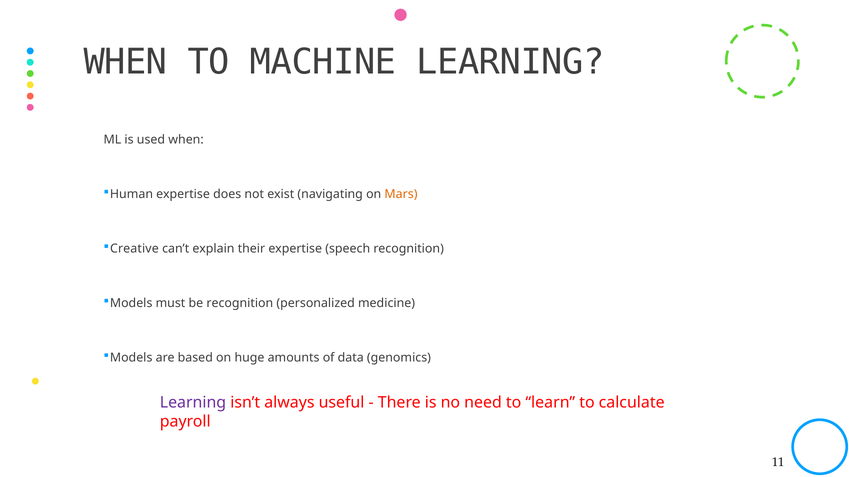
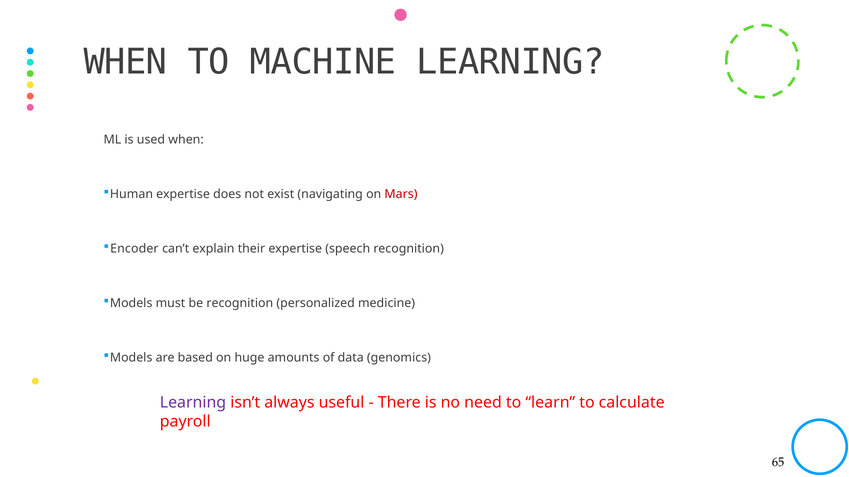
Mars colour: orange -> red (401, 195)
Creative: Creative -> Encoder (134, 249)
11: 11 -> 65 (778, 462)
